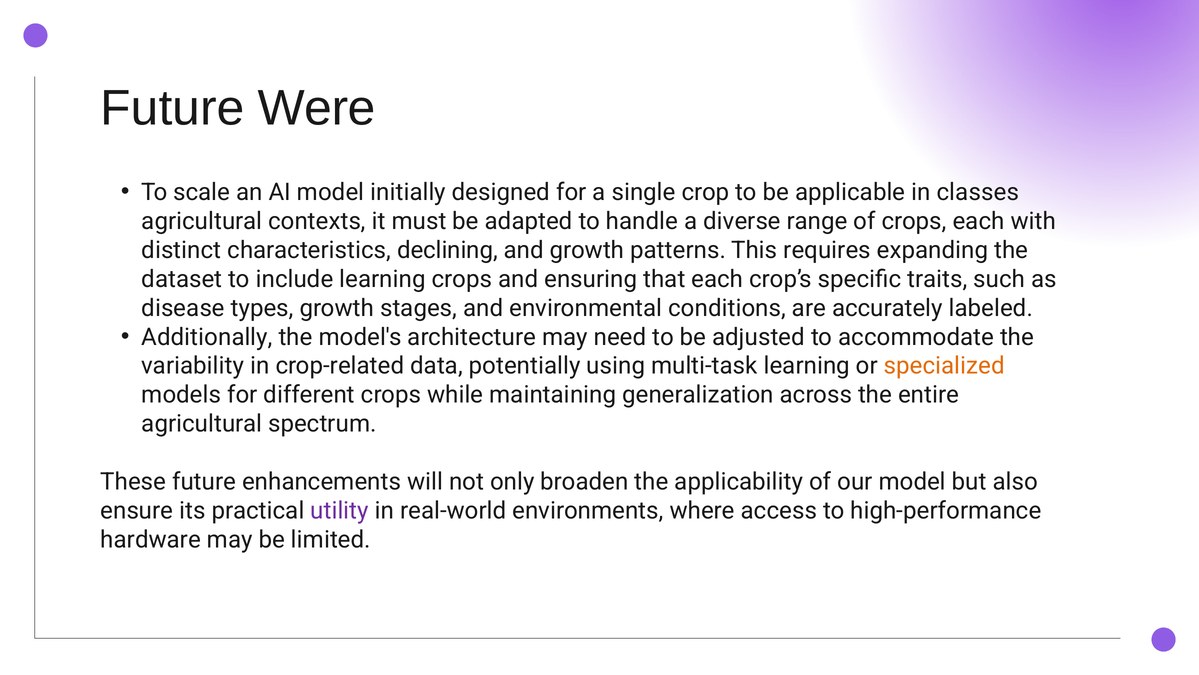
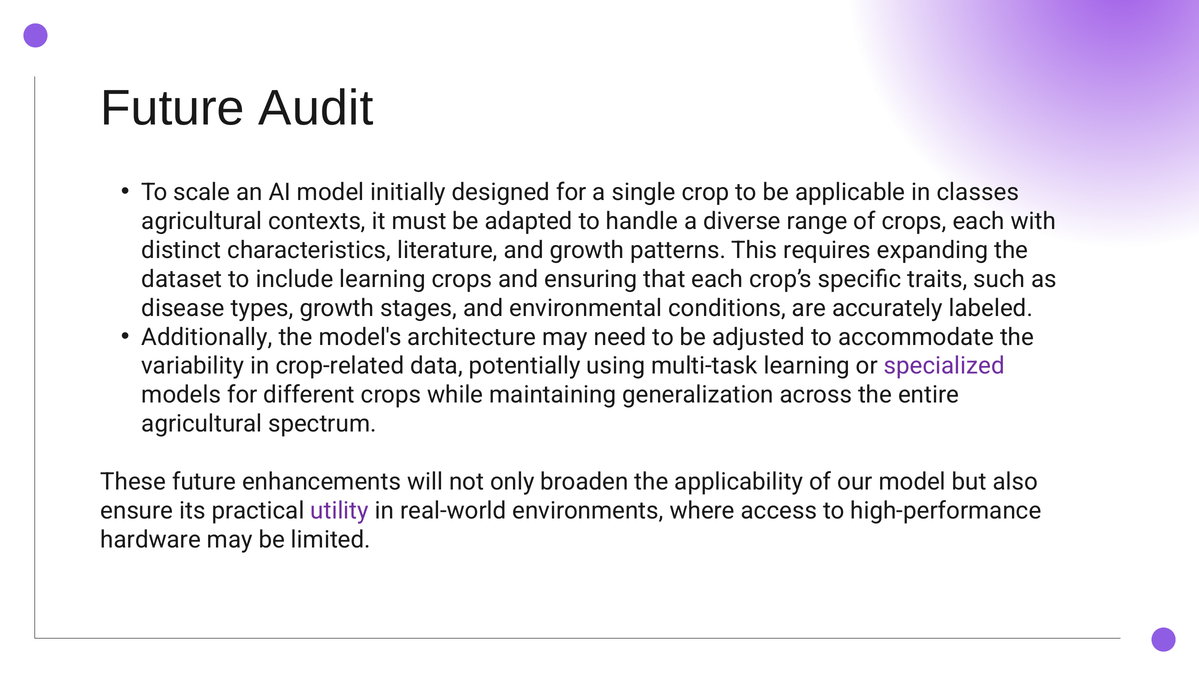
Were: Were -> Audit (316, 108)
declining: declining -> literature (447, 250)
specialized colour: orange -> purple (944, 366)
